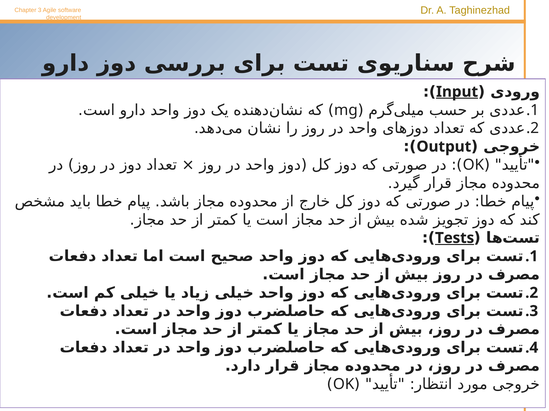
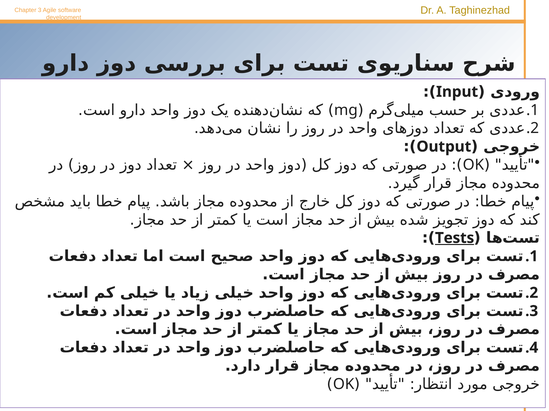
Input underline: present -> none (457, 92)
